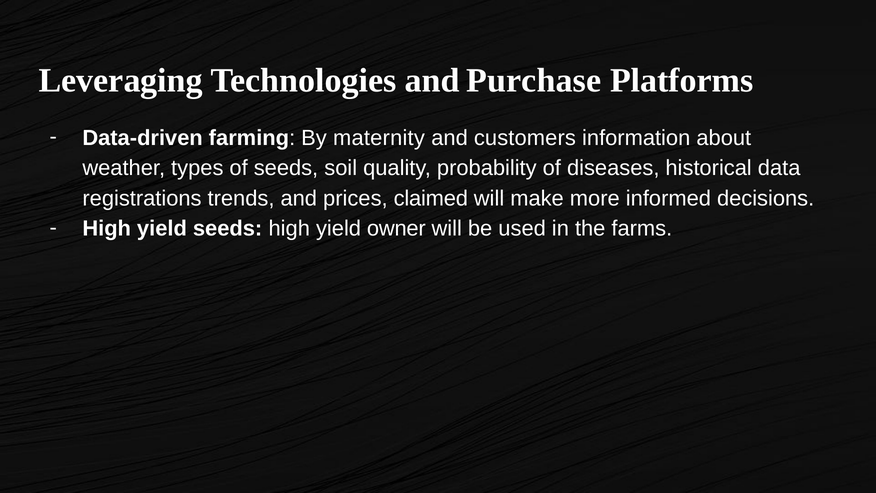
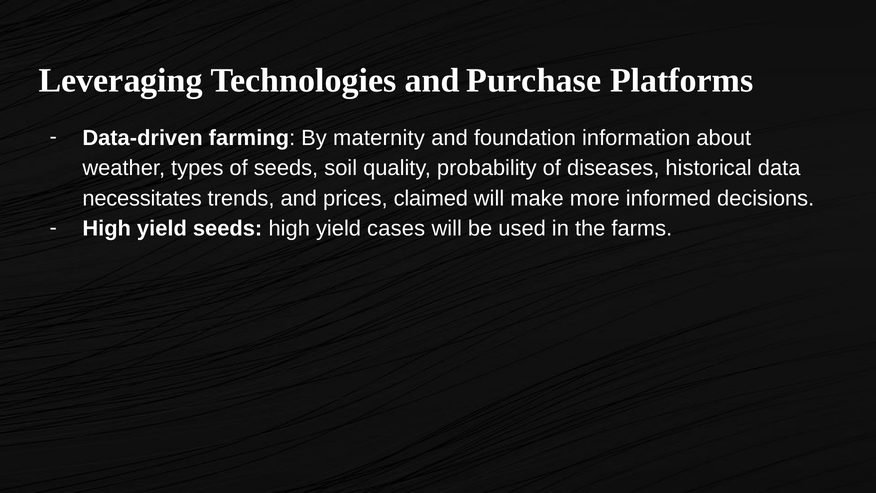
customers: customers -> foundation (525, 138)
registrations: registrations -> necessitates (142, 198)
owner: owner -> cases (396, 228)
